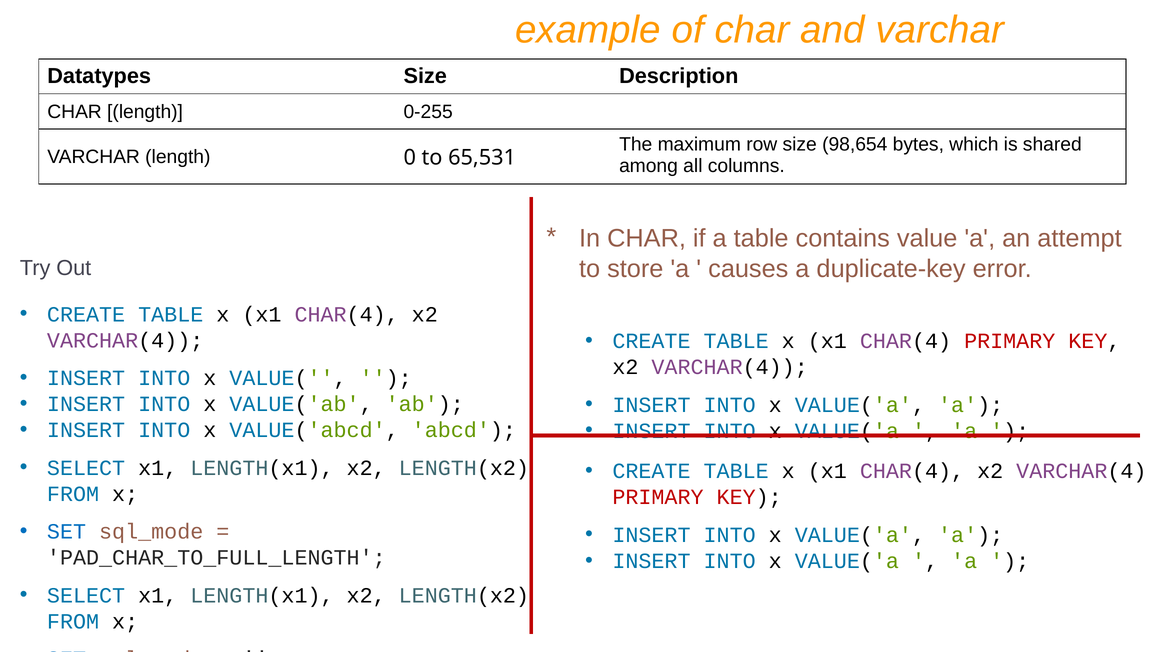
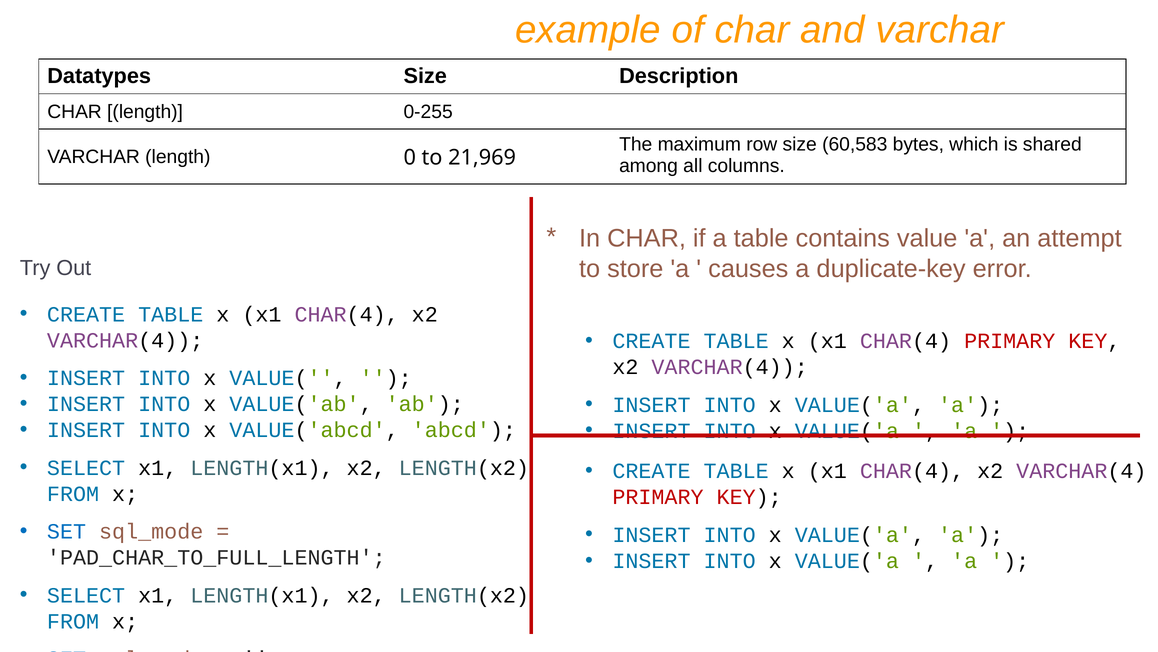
98,654: 98,654 -> 60,583 (855, 144)
65,531: 65,531 -> 21,969 (482, 158)
